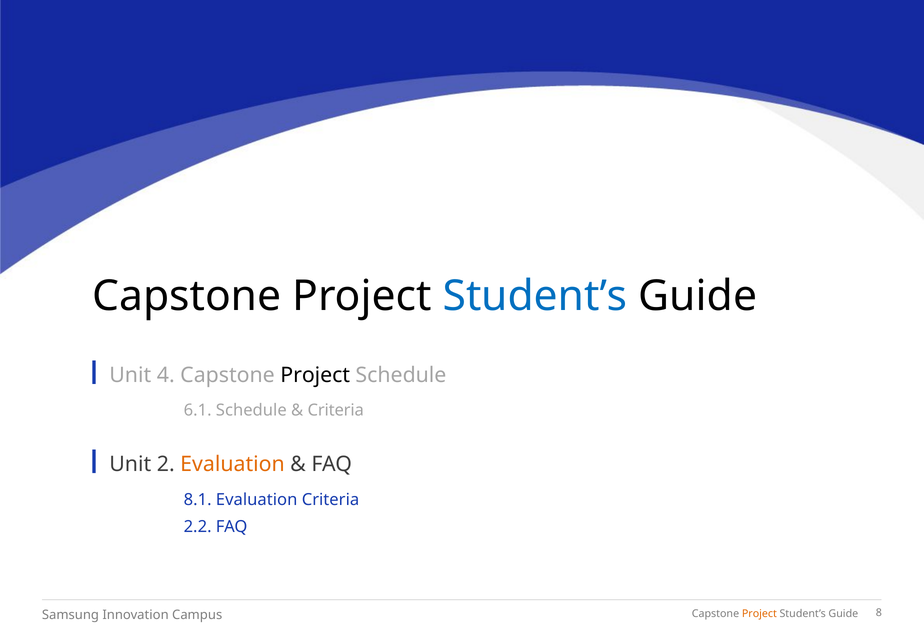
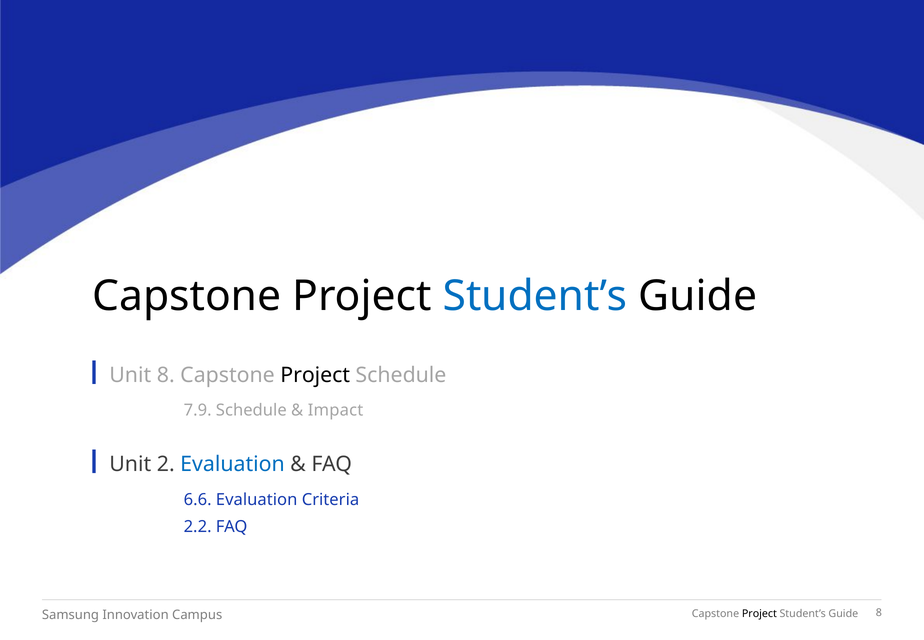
Unit 4: 4 -> 8 (166, 375)
6.1: 6.1 -> 7.9 (198, 410)
Criteria: Criteria -> Impact (336, 410)
Evaluation colour: orange -> blue (233, 464)
8.1: 8.1 -> 6.6 (198, 500)
Project colour: orange -> black (759, 613)
